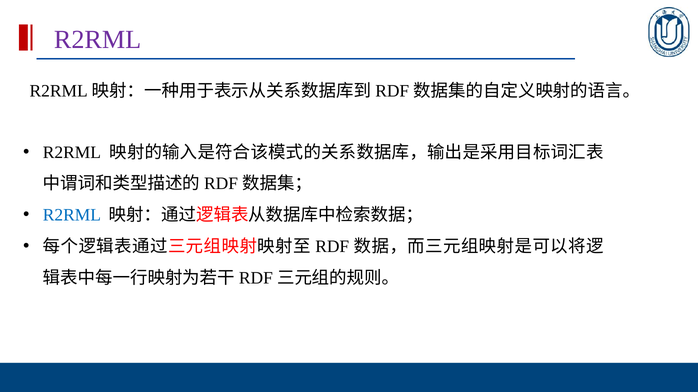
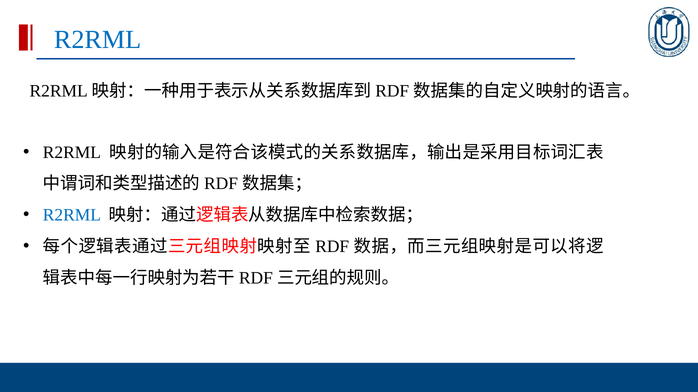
R2RML colour: purple -> blue (98, 40)
